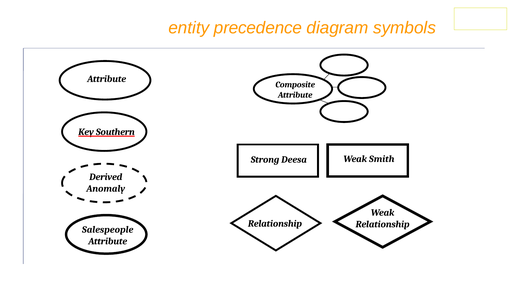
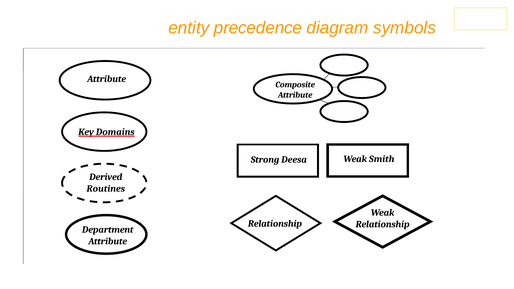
Southern: Southern -> Domains (115, 132)
Anomaly: Anomaly -> Routines (106, 189)
Salespeople: Salespeople -> Department (108, 230)
